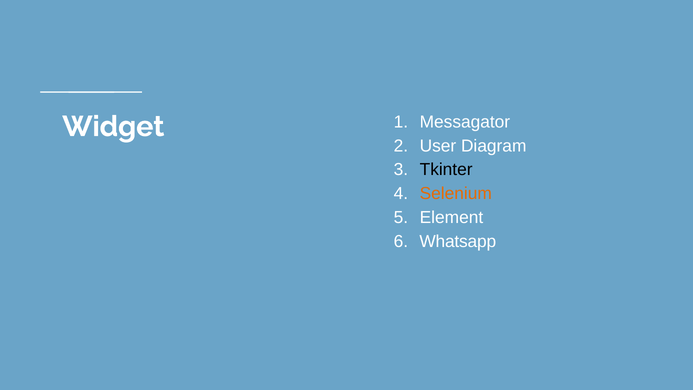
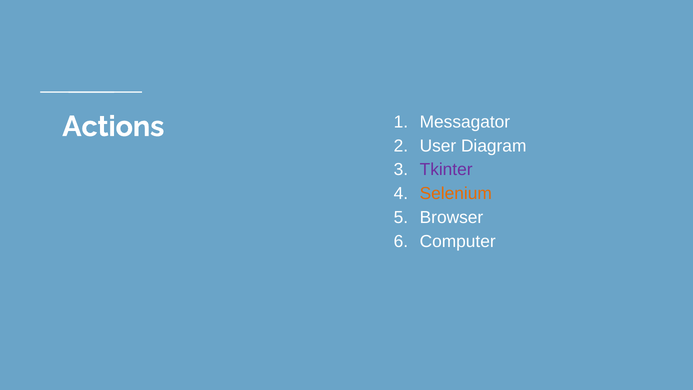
Widget: Widget -> Actions (113, 126)
Tkinter colour: black -> purple (446, 170)
Element: Element -> Browser (451, 217)
Whatsapp: Whatsapp -> Computer (458, 241)
